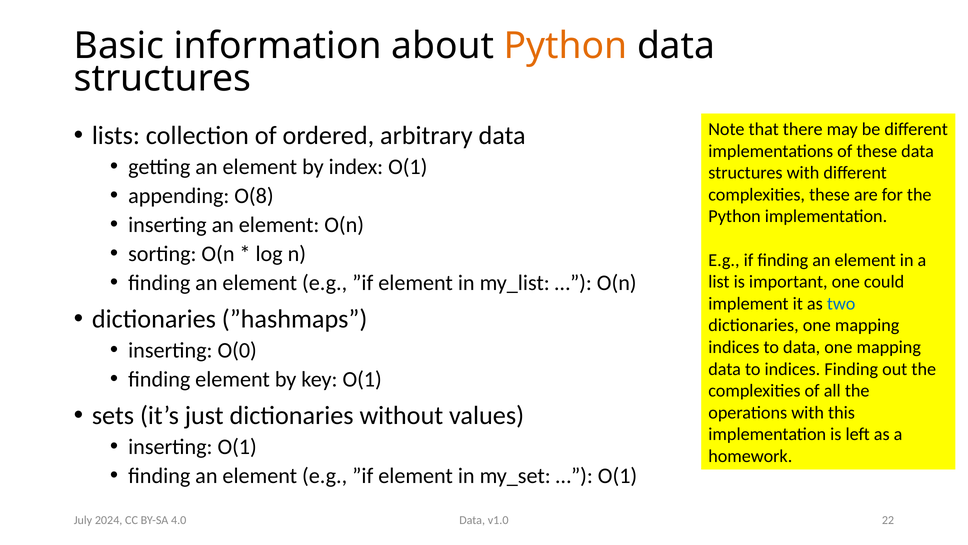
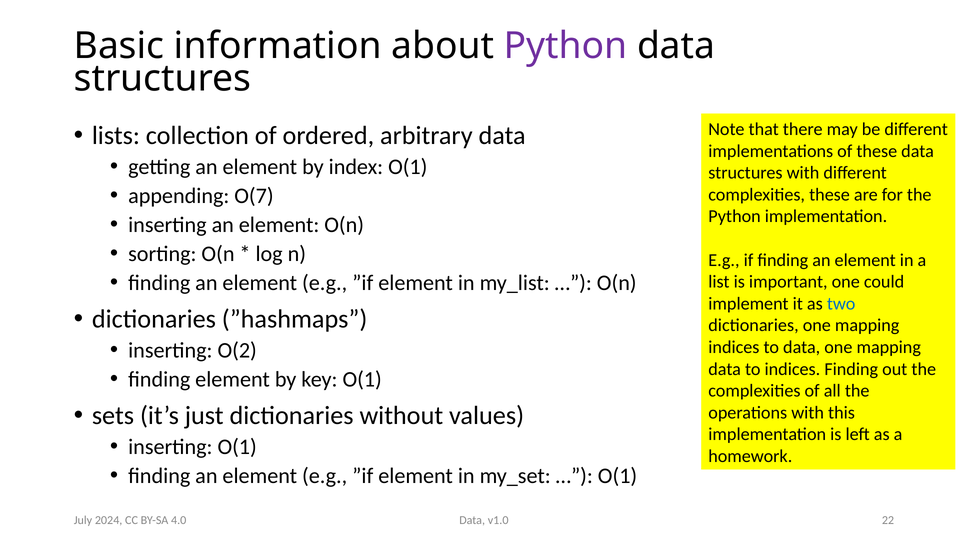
Python colour: orange -> purple (566, 46)
O(8: O(8 -> O(7 (254, 196)
O(0: O(0 -> O(2 (237, 350)
